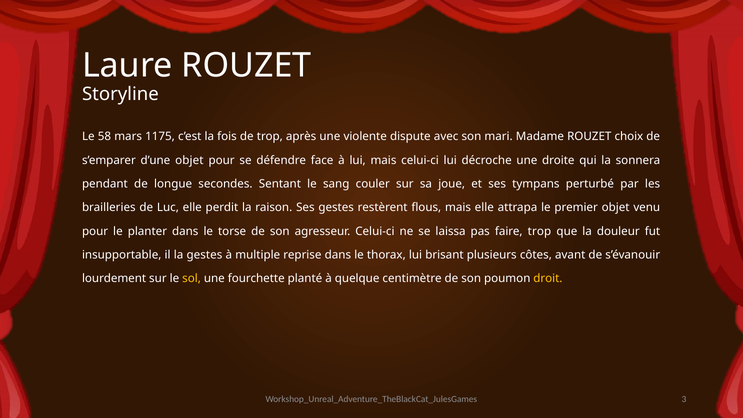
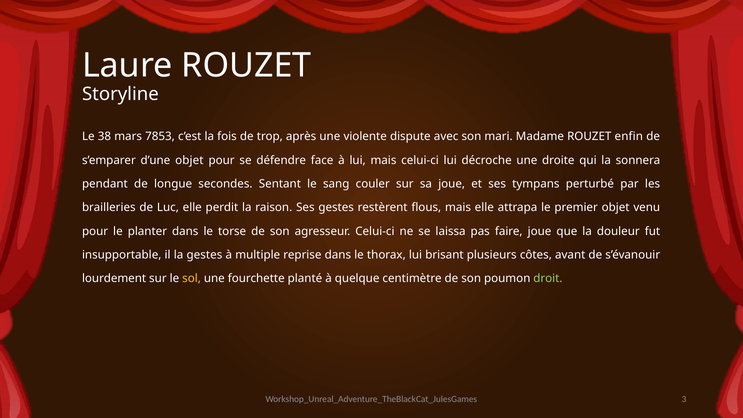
58: 58 -> 38 (104, 137)
1175: 1175 -> 7853 (160, 137)
choix: choix -> enfin (629, 137)
faire trop: trop -> joue (540, 231)
droit colour: yellow -> light green (548, 279)
